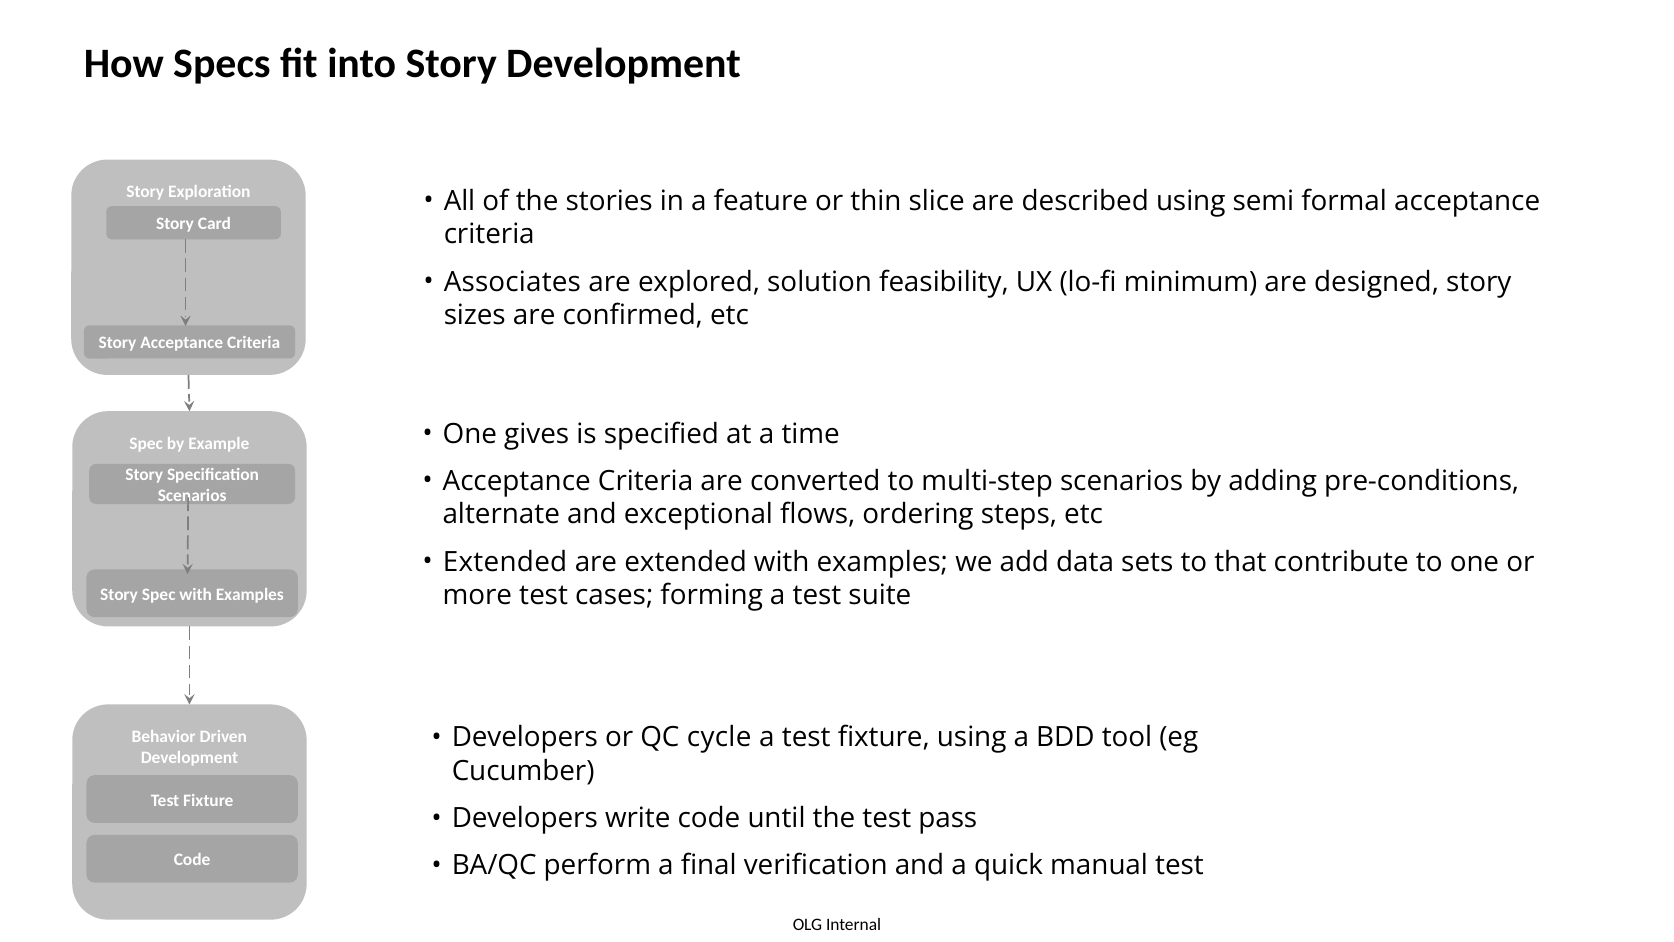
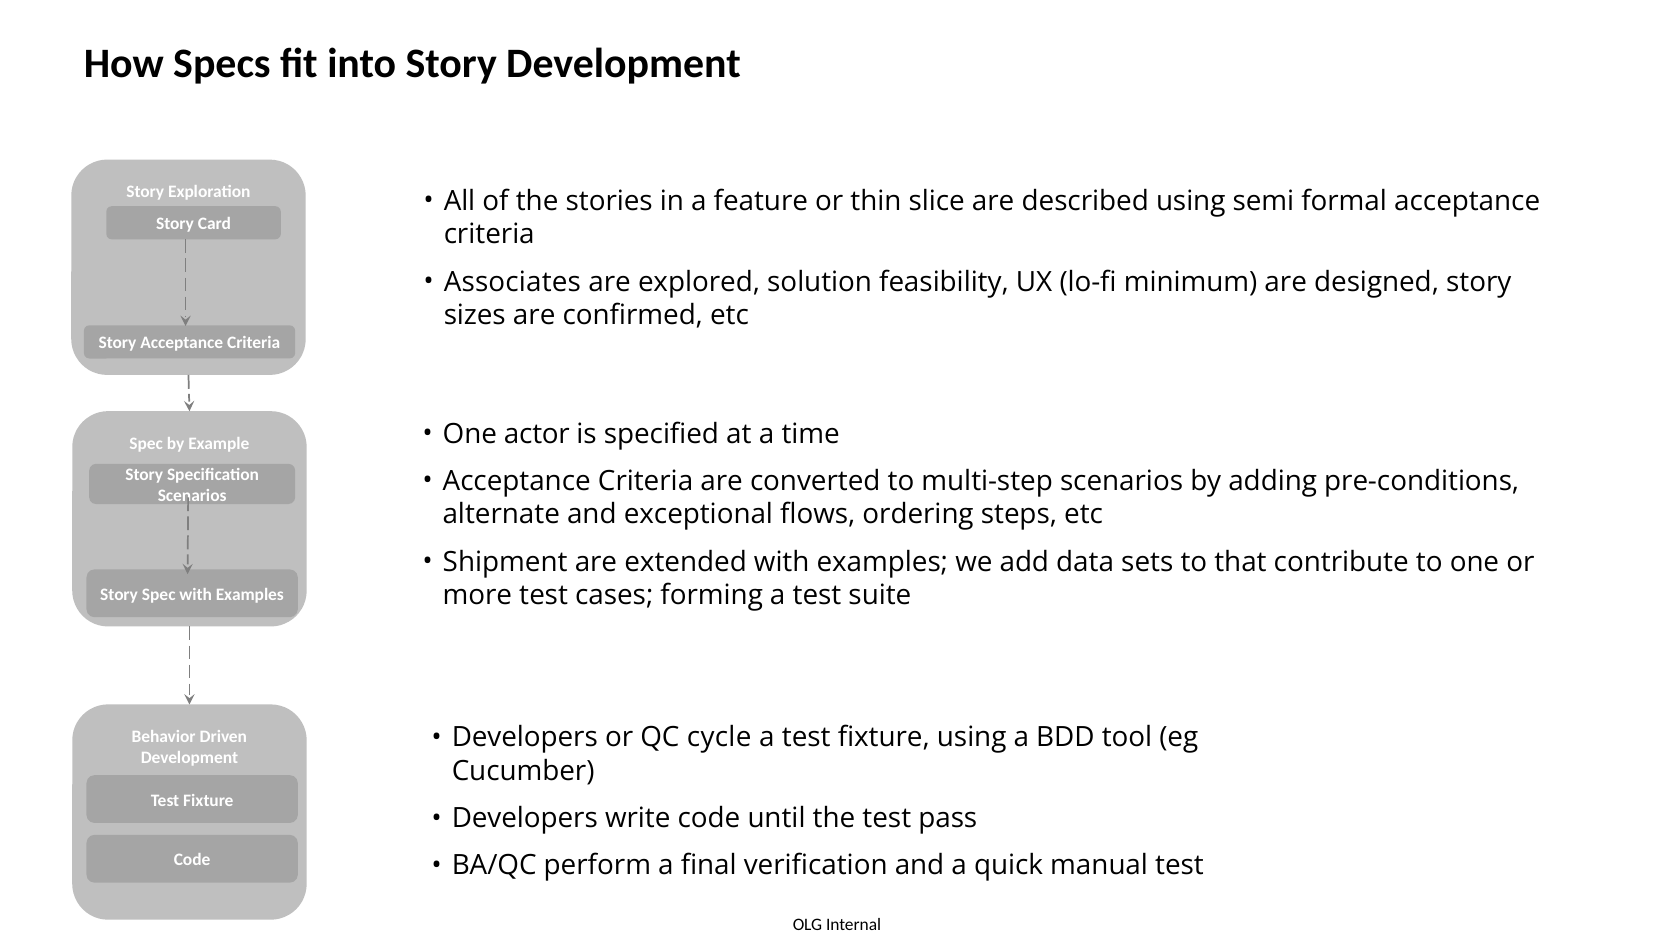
gives: gives -> actor (537, 434)
Extended: Extended -> Shipment (505, 562)
